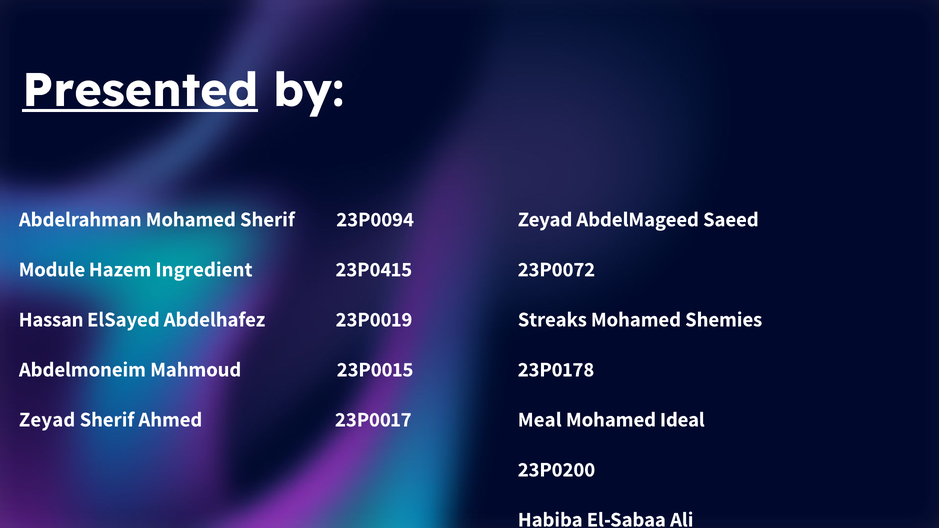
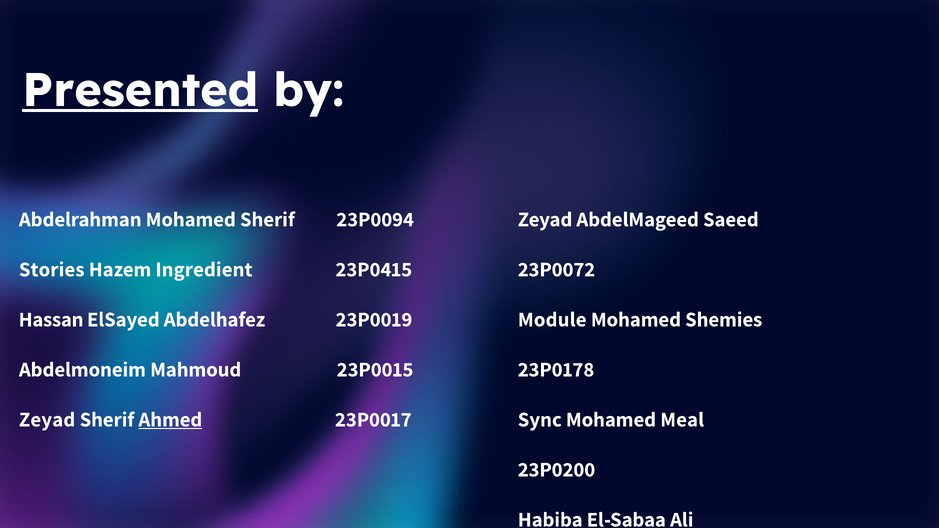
Module: Module -> Stories (52, 270)
Streaks: Streaks -> Module (552, 320)
Ahmed underline: none -> present (170, 420)
Meal: Meal -> Sync (540, 420)
Ideal: Ideal -> Meal (682, 420)
